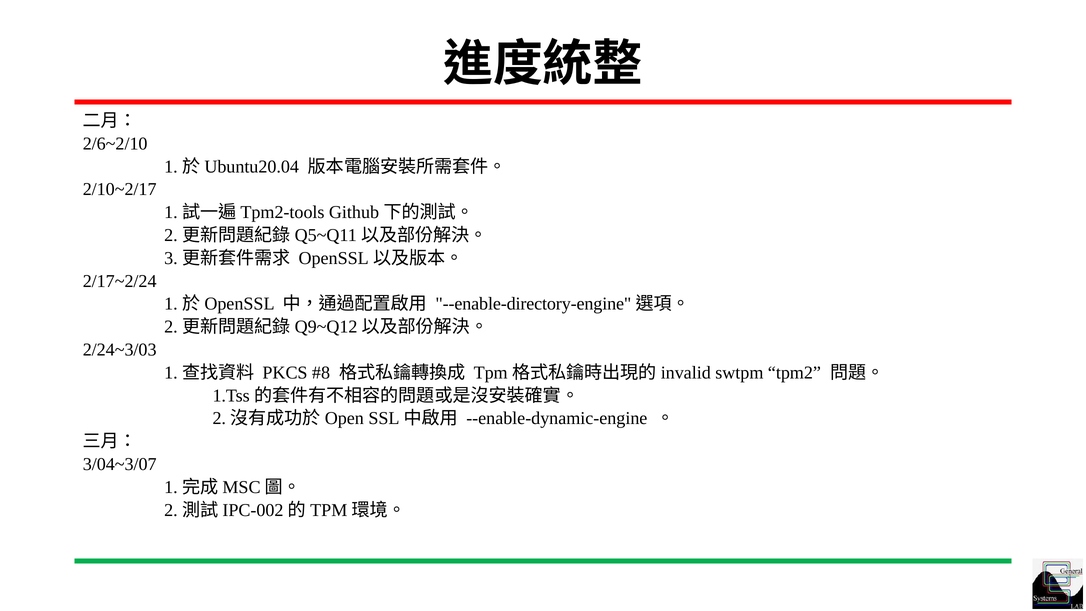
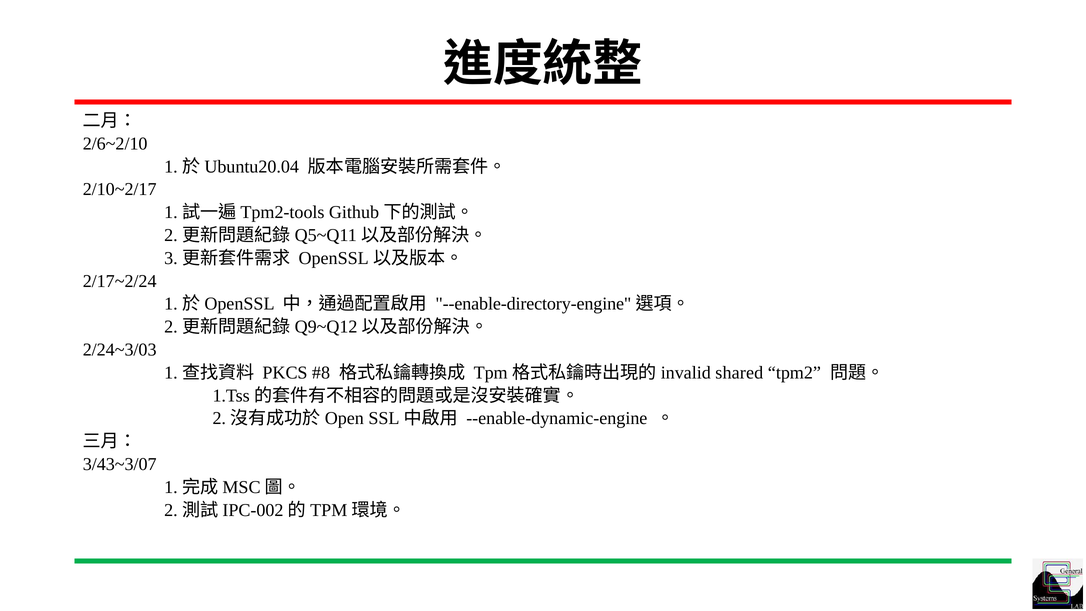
swtpm: swtpm -> shared (739, 373)
3/04~3/07: 3/04~3/07 -> 3/43~3/07 (120, 464)
